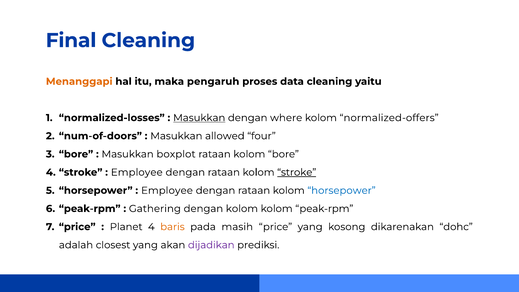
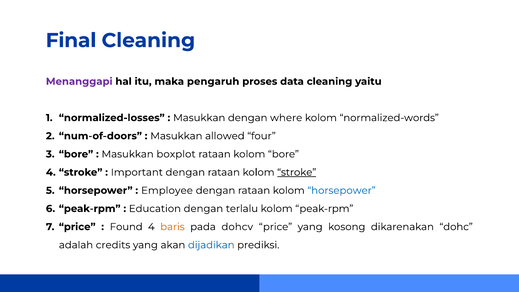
Menanggapi colour: orange -> purple (79, 81)
Masukkan underline: present -> none (199, 118)
normalized-offers: normalized-offers -> normalized-words (389, 118)
Employee: Employee -> Important (137, 172)
Gathering: Gathering -> Education (155, 209)
dengan kolom: kolom -> terlalu (242, 209)
Planet: Planet -> Found (126, 227)
masih: masih -> dohcv (237, 227)
closest: closest -> credits (113, 245)
dijadikan colour: purple -> blue (211, 245)
